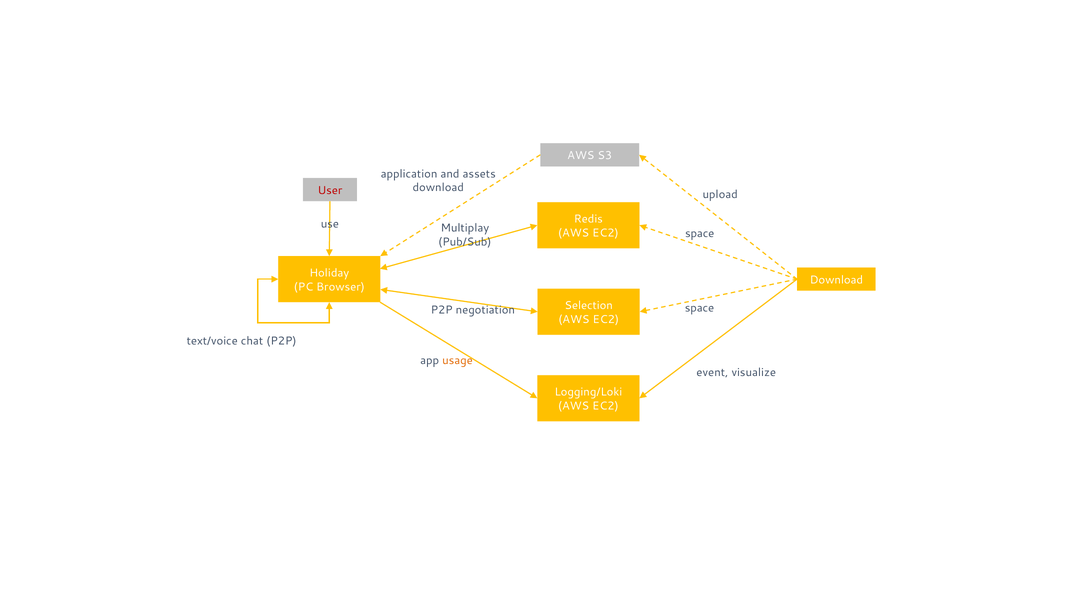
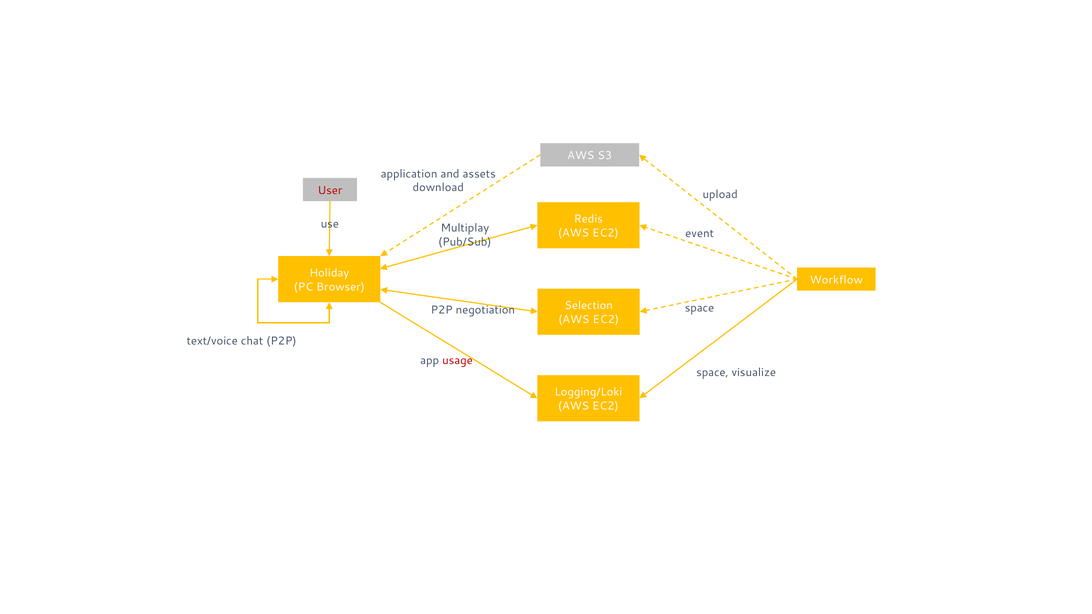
EC2 space: space -> event (700, 233)
Download: Download -> Workflow (836, 280)
usage colour: orange -> red (458, 360)
event: event -> space (712, 373)
